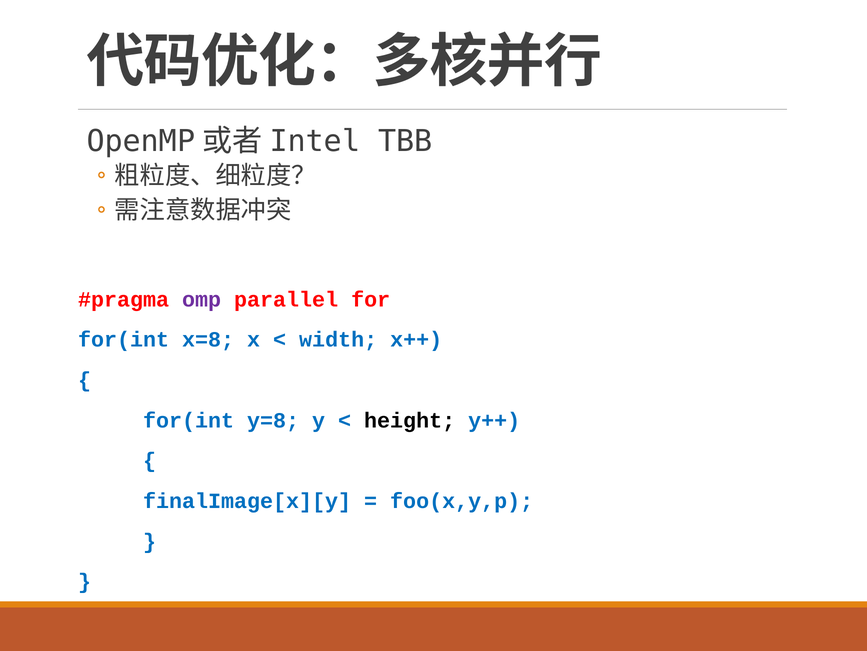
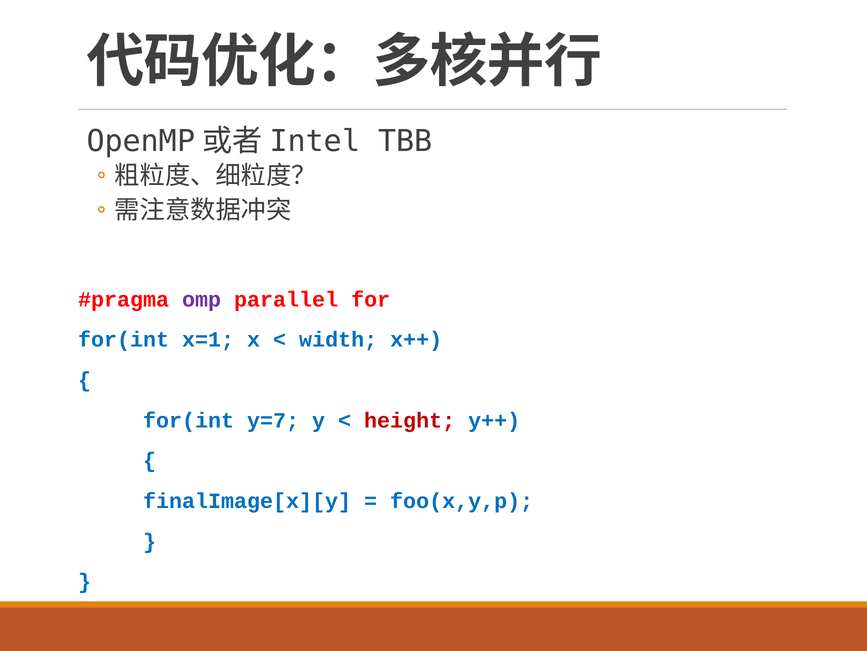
x=8: x=8 -> x=1 (208, 339)
y=8: y=8 -> y=7 (273, 420)
height colour: black -> red (410, 420)
